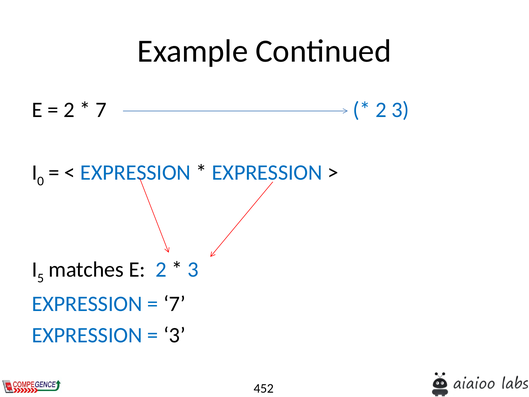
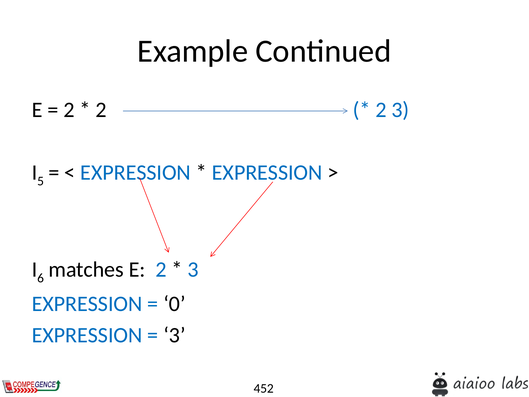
7: 7 -> 2 (101, 110)
0: 0 -> 5 (41, 181)
5: 5 -> 6 (41, 278)
7: 7 -> 0 (174, 304)
